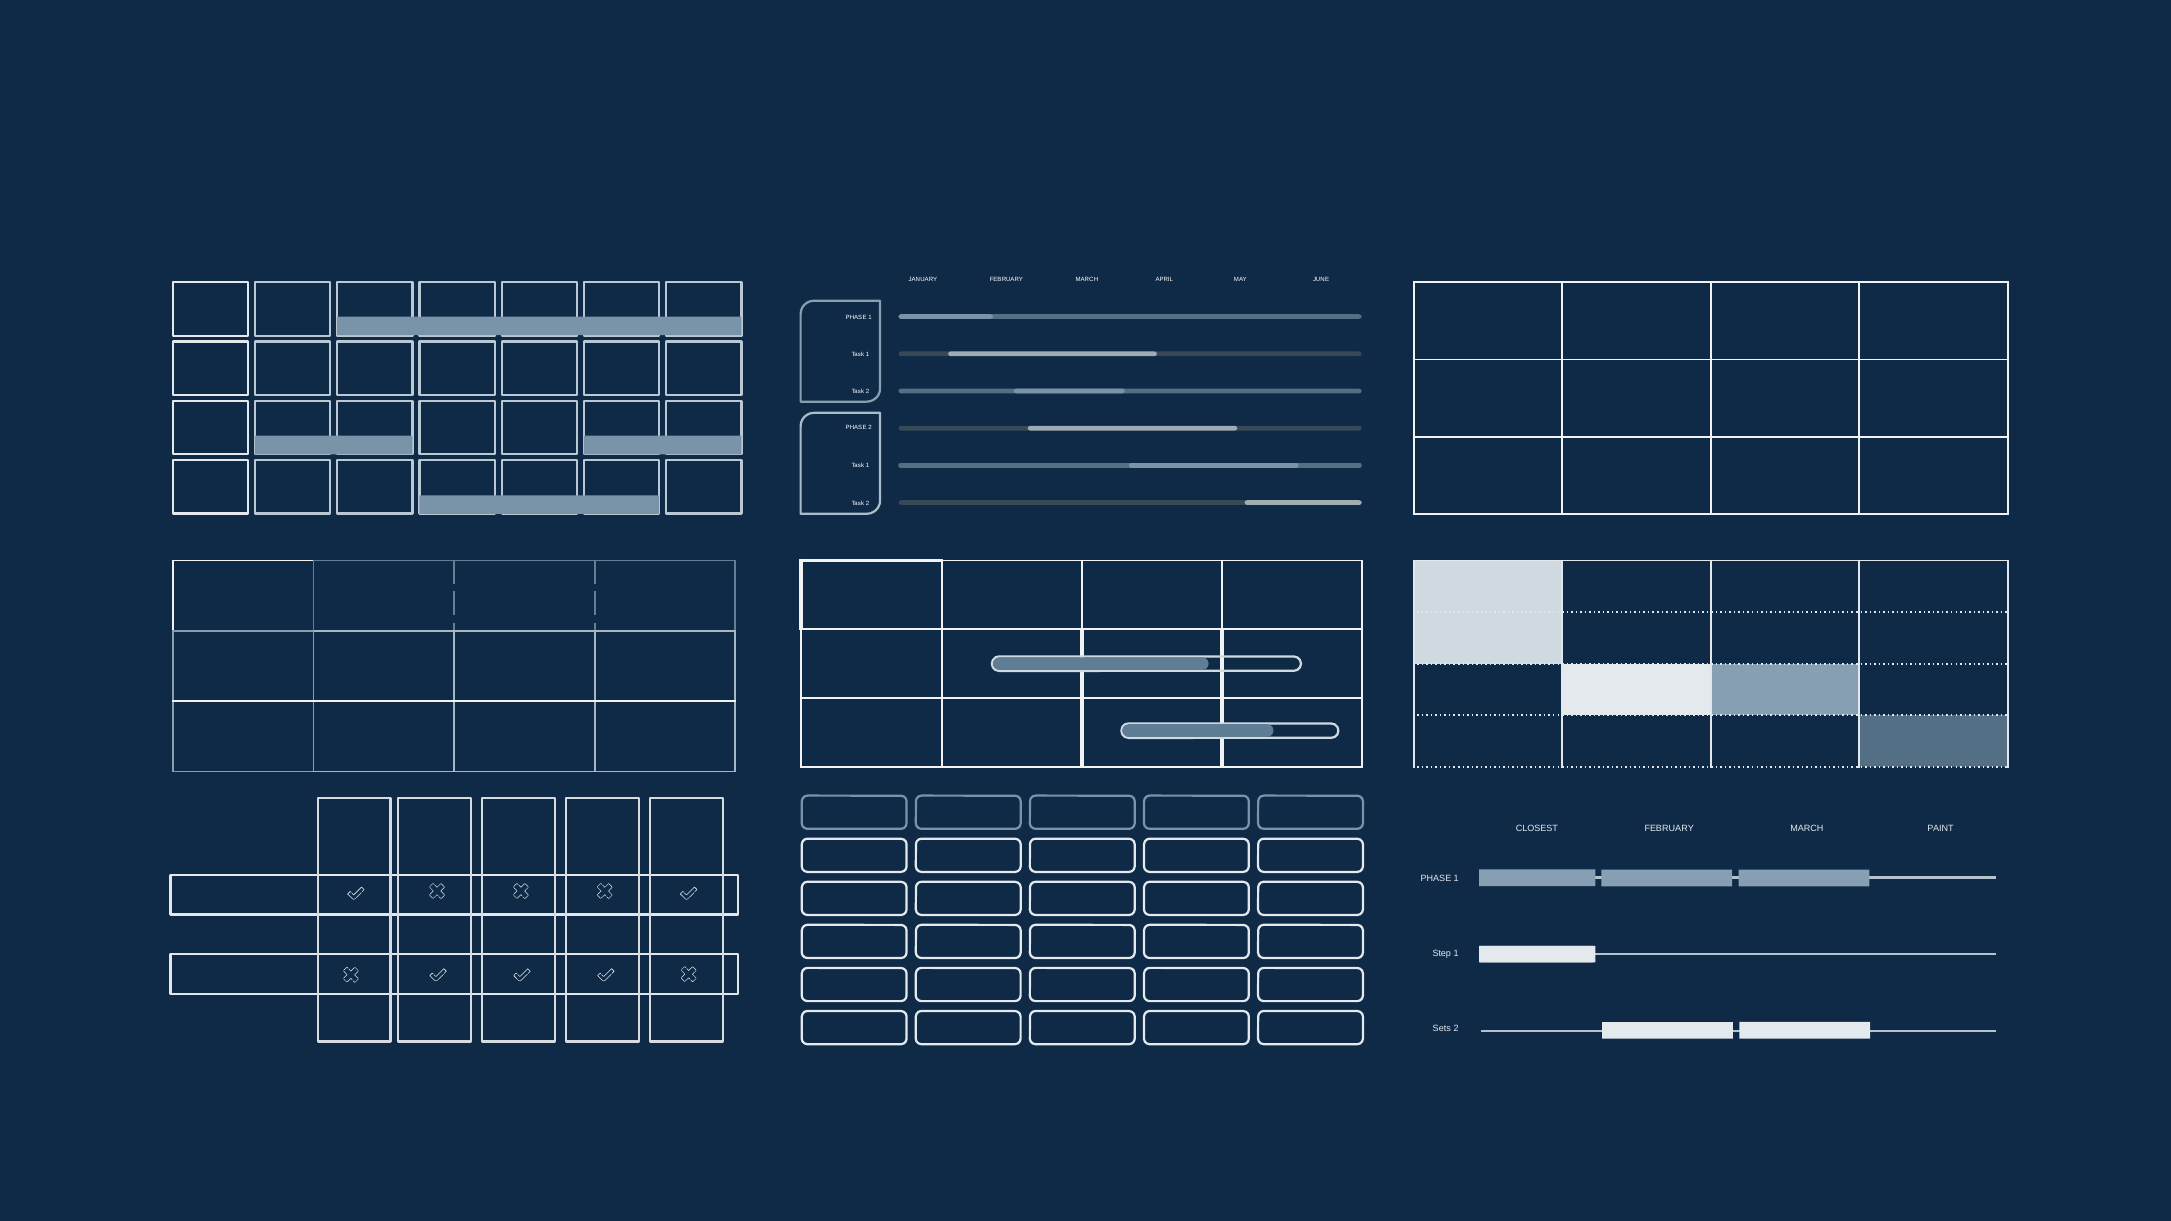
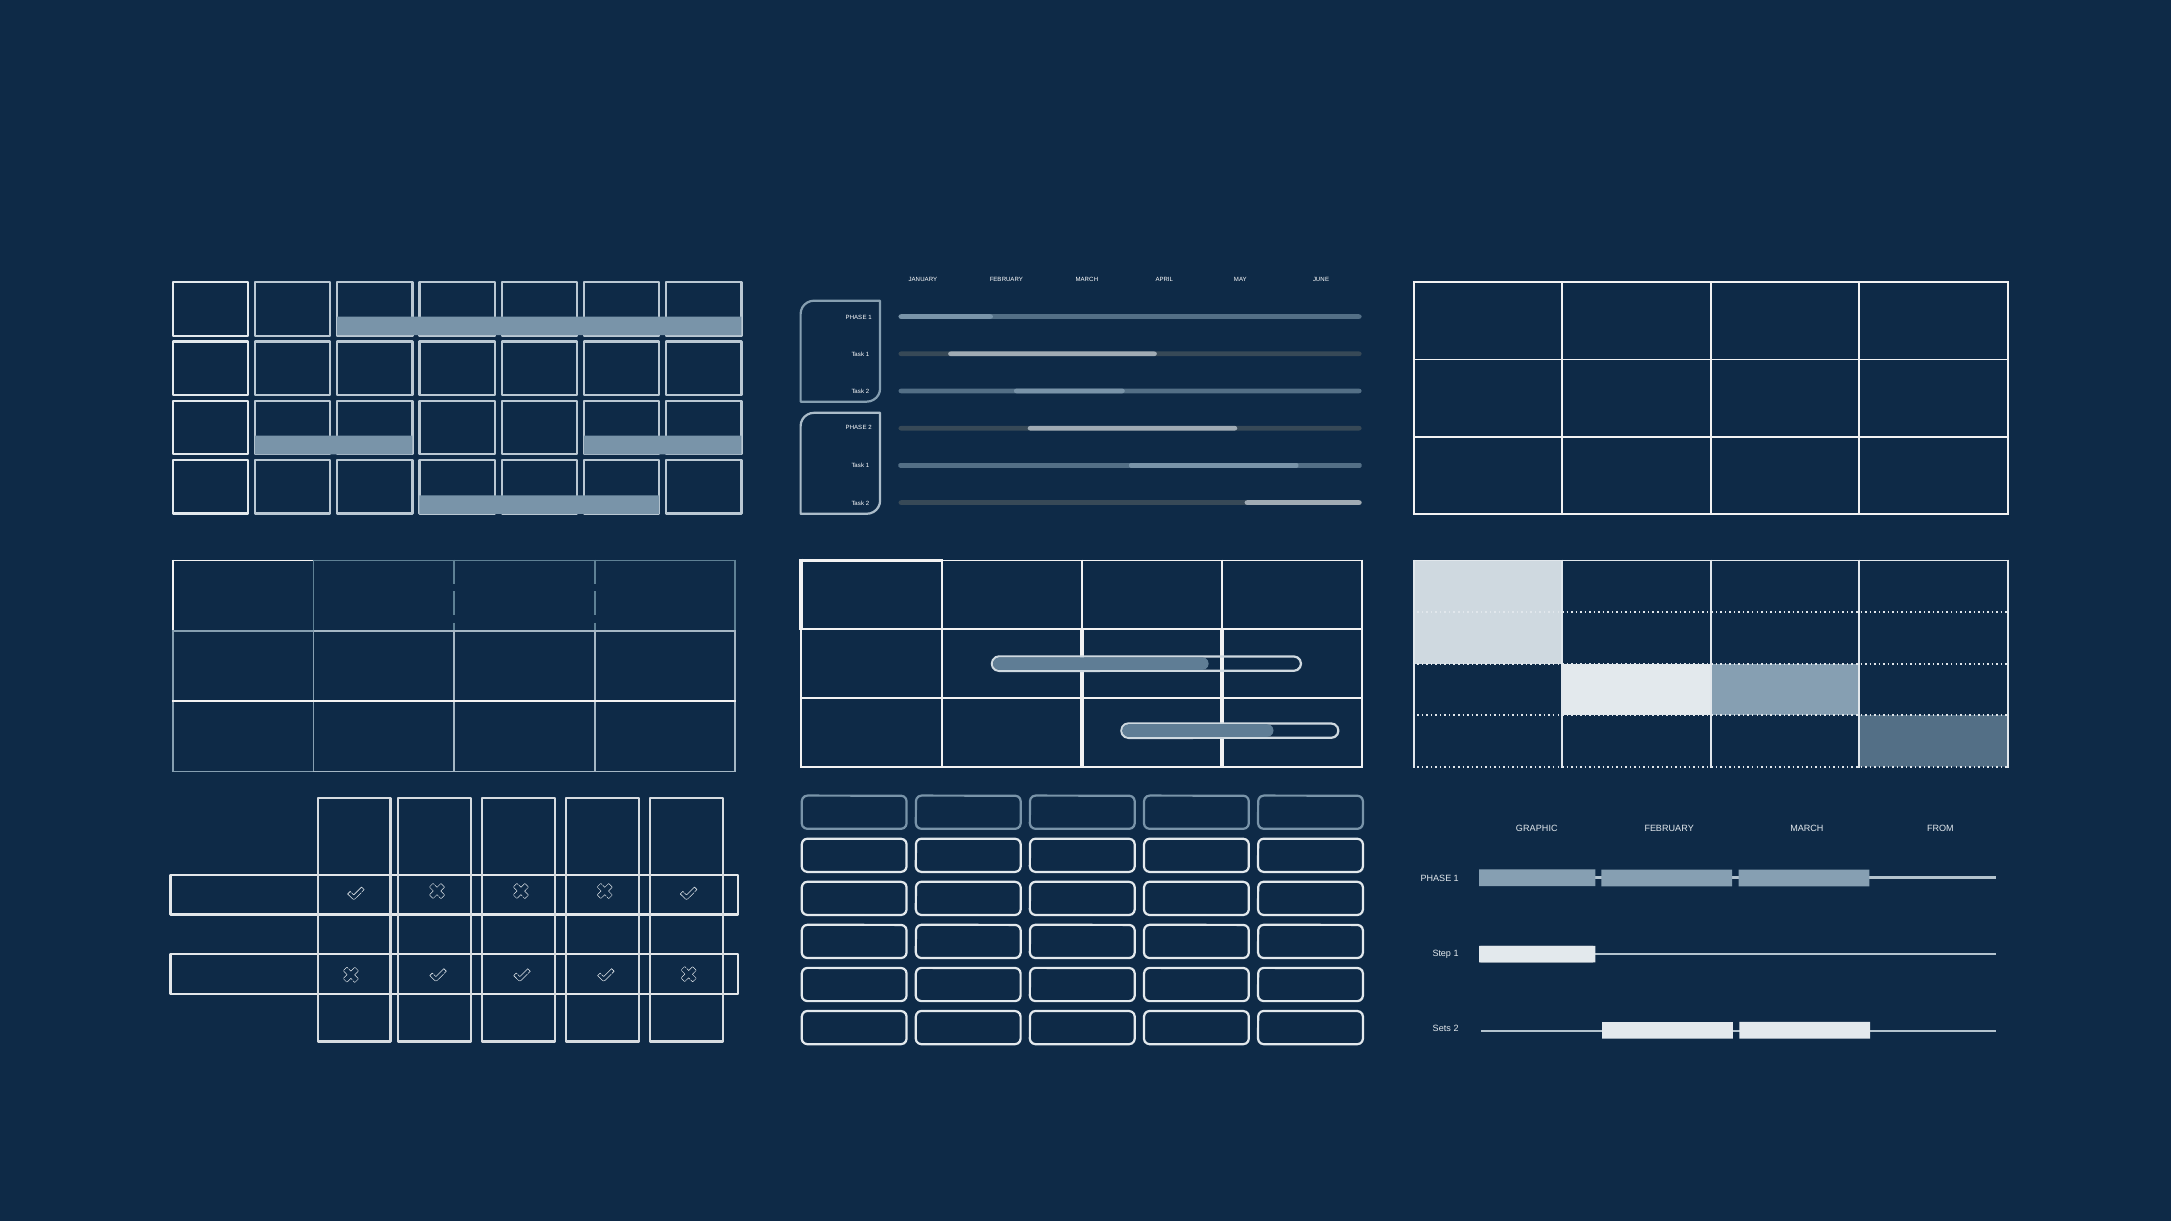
CLOSEST: CLOSEST -> GRAPHIC (1537, 828)
PAINT: PAINT -> FROM (1940, 828)
